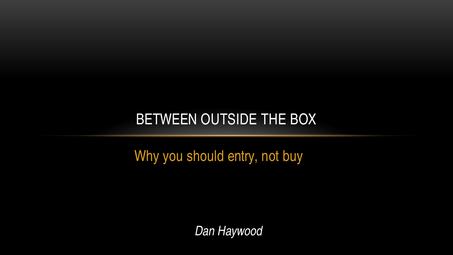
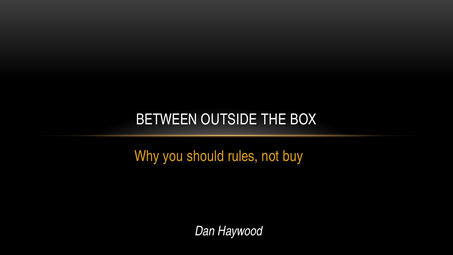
entry: entry -> rules (243, 156)
